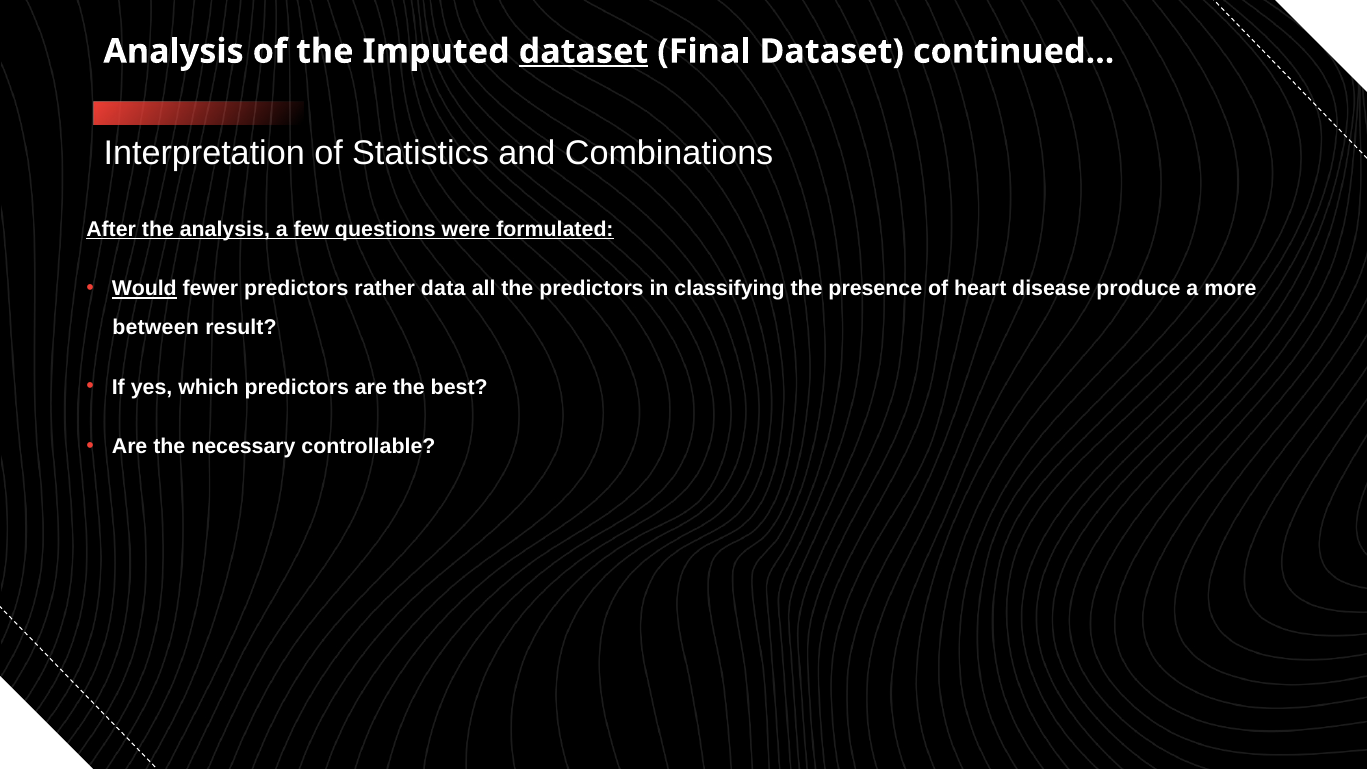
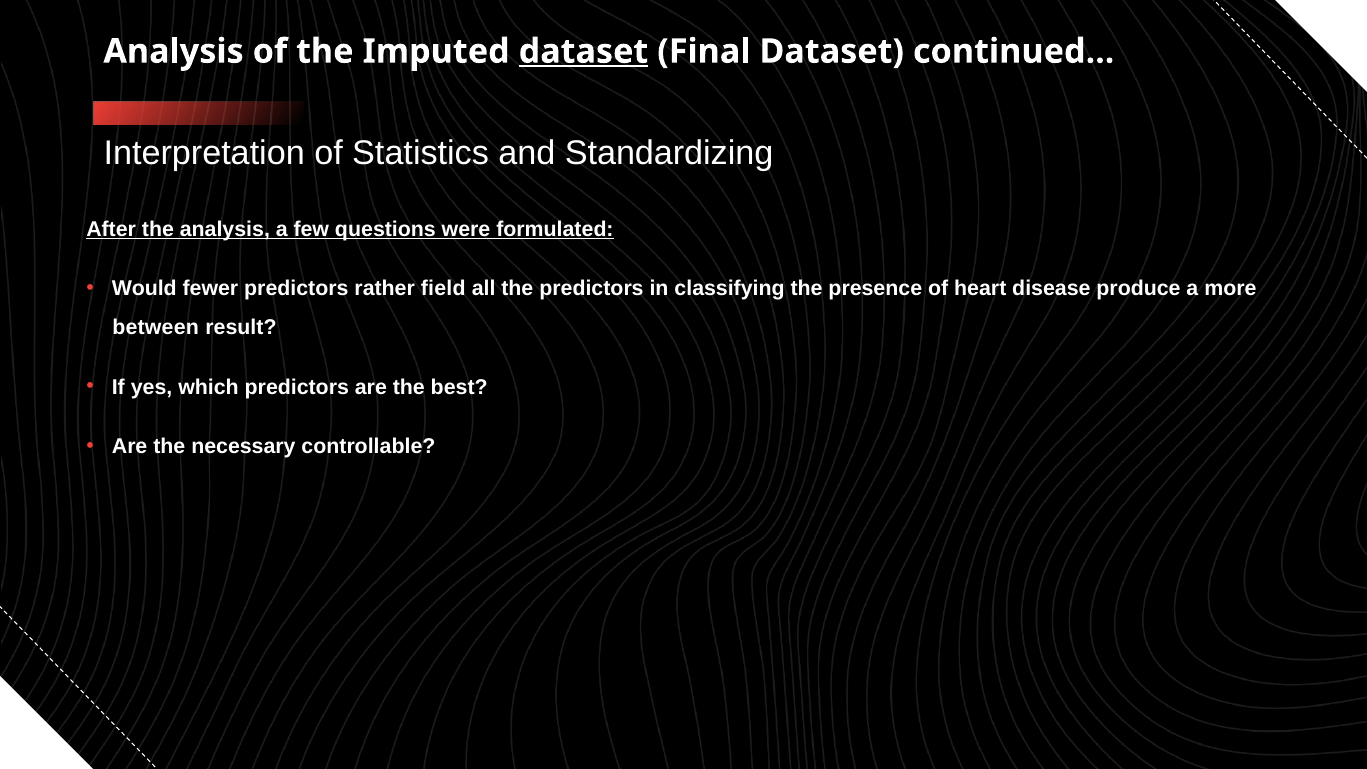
Combinations: Combinations -> Standardizing (669, 154)
Would underline: present -> none (144, 289)
data: data -> field (443, 289)
